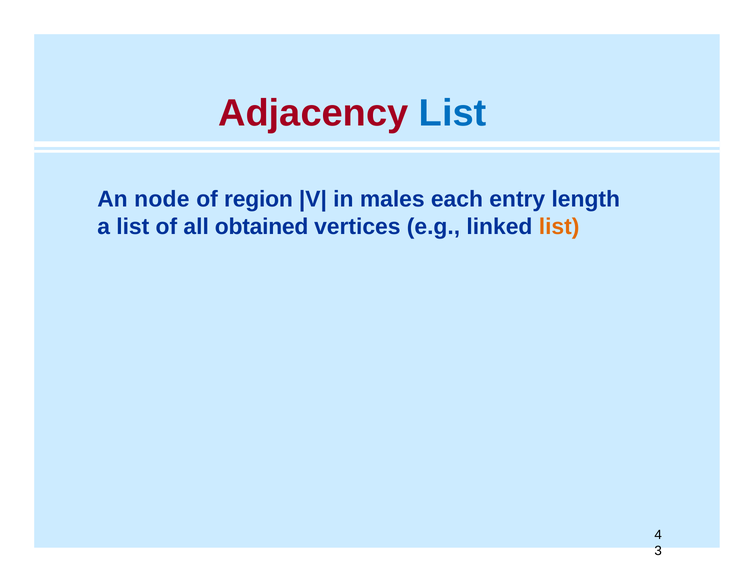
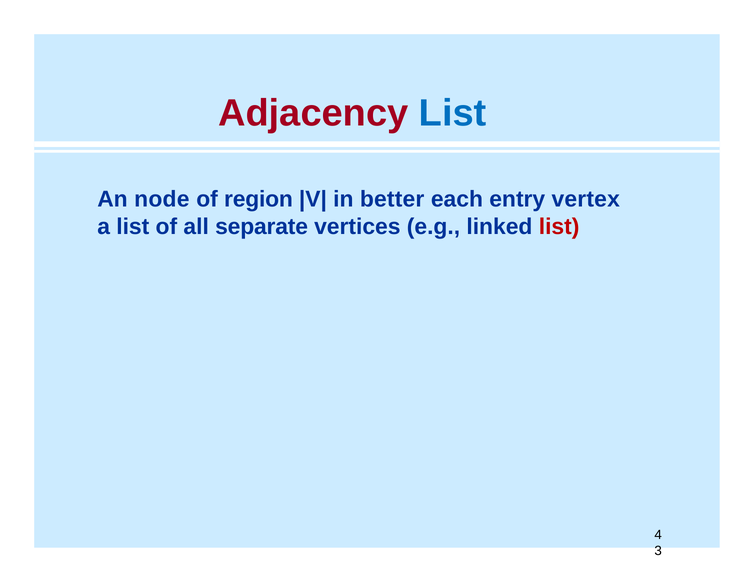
males: males -> better (392, 199)
length: length -> vertex (586, 199)
obtained: obtained -> separate (262, 227)
list colour: orange -> red (559, 227)
